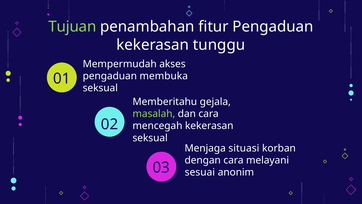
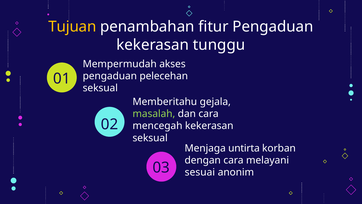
Tujuan colour: light green -> yellow (72, 27)
membuka: membuka -> pelecehan (164, 76)
situasi: situasi -> untirta (244, 148)
